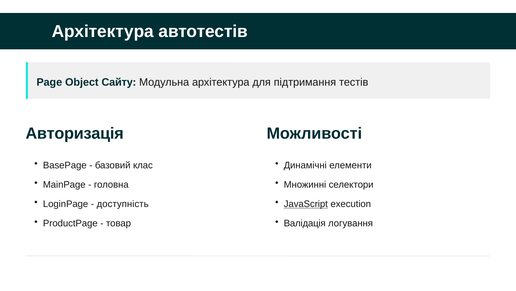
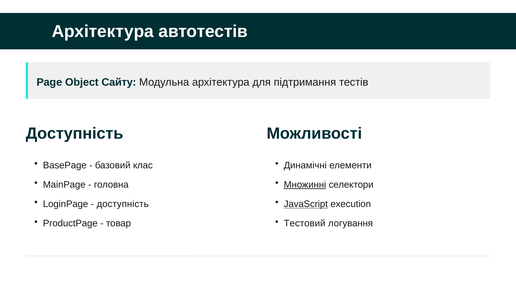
Авторизація: Авторизація -> Доступність (75, 133)
Множинні underline: none -> present (305, 184)
Валідація: Валідація -> Тестовий (305, 223)
